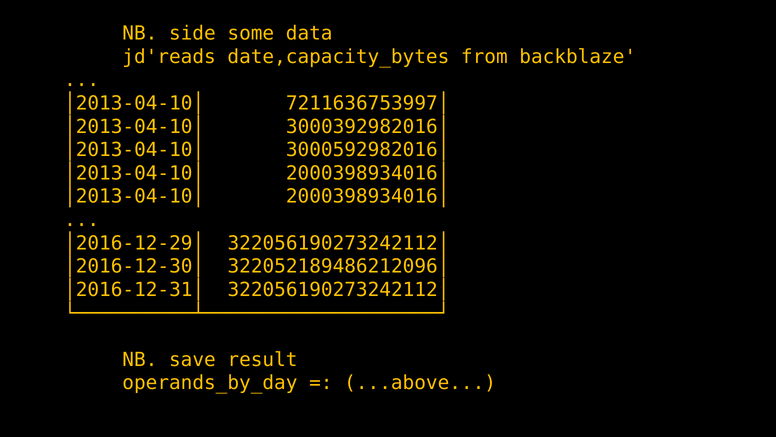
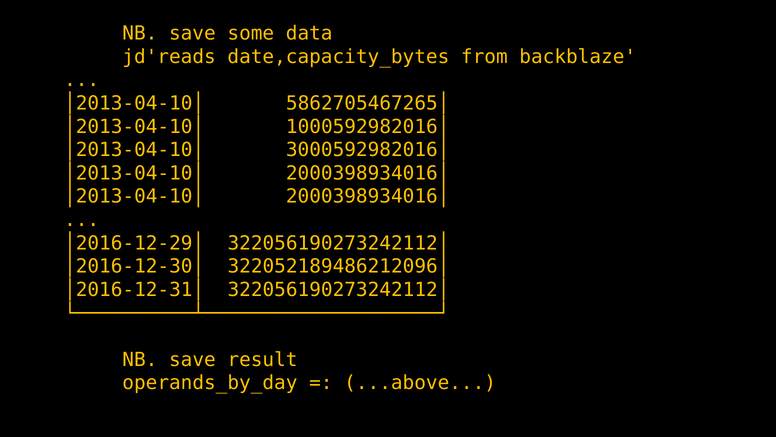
side: side -> save (192, 33)
7211636753997│: 7211636753997│ -> 5862705467265│ (368, 103)
3000392982016│: 3000392982016│ -> 1000592982016│ (368, 127)
